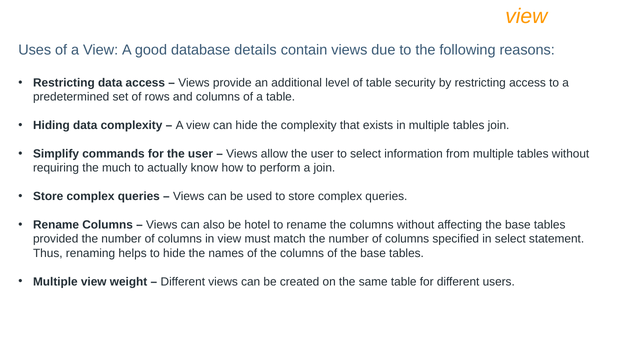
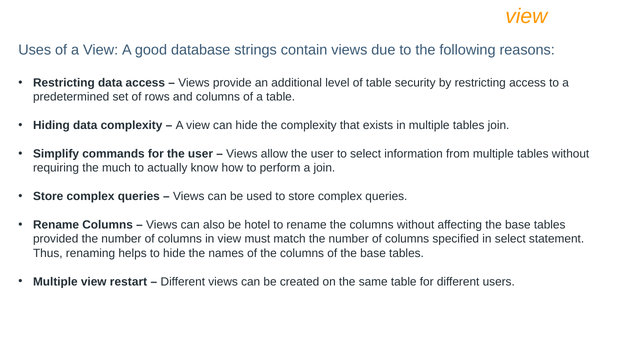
details: details -> strings (256, 50)
weight: weight -> restart (129, 282)
